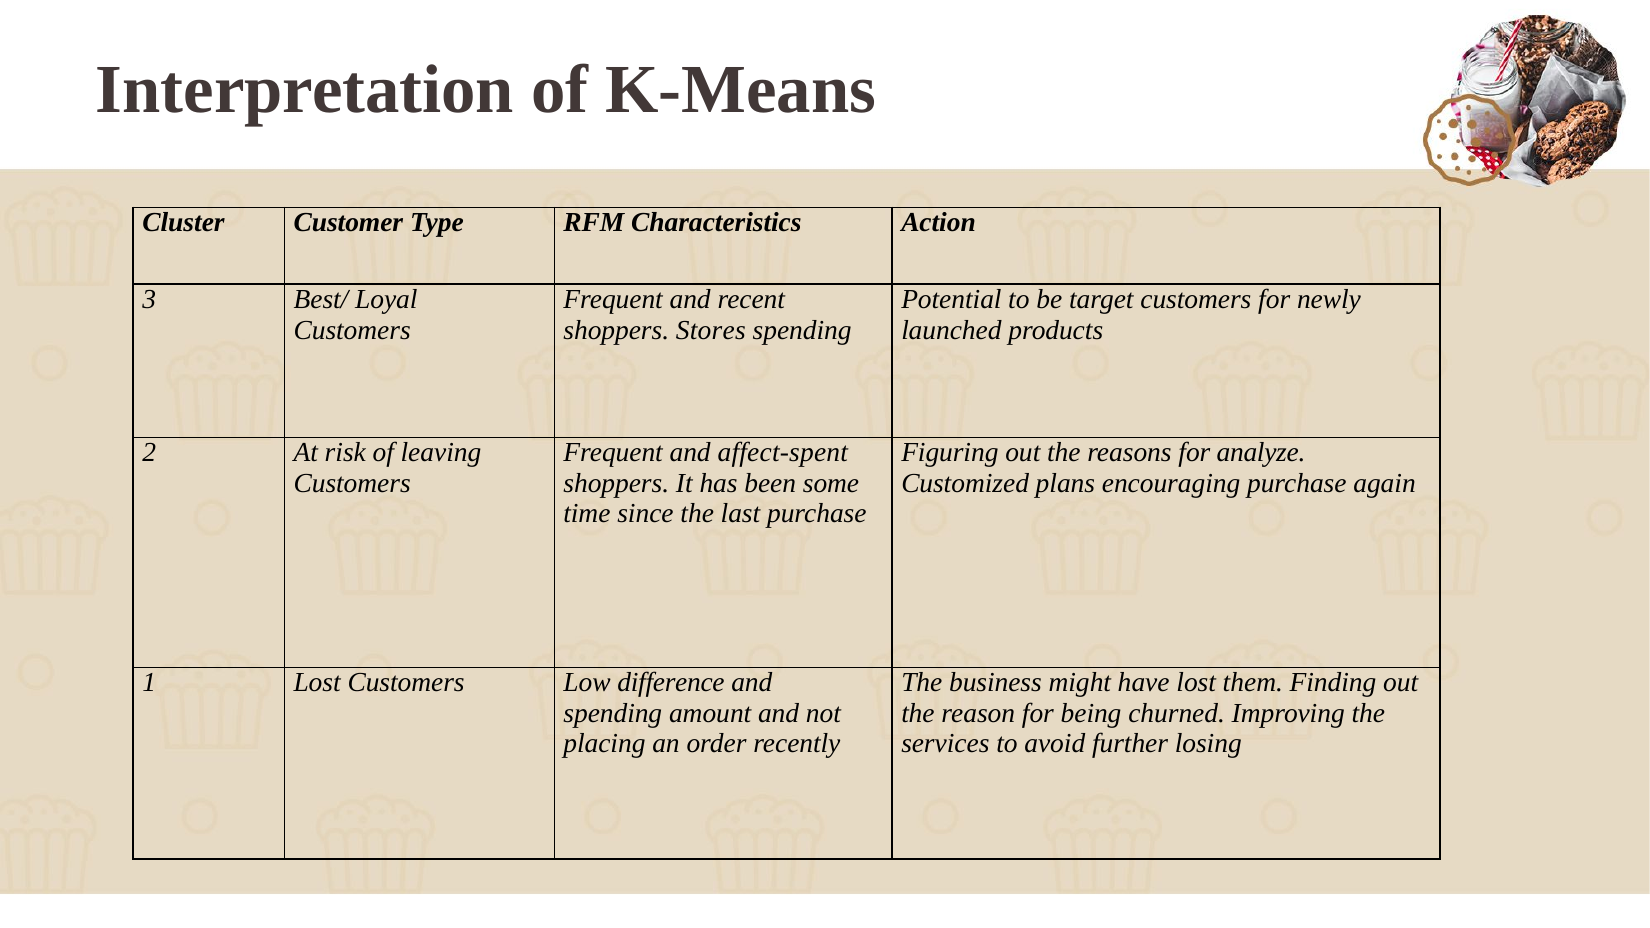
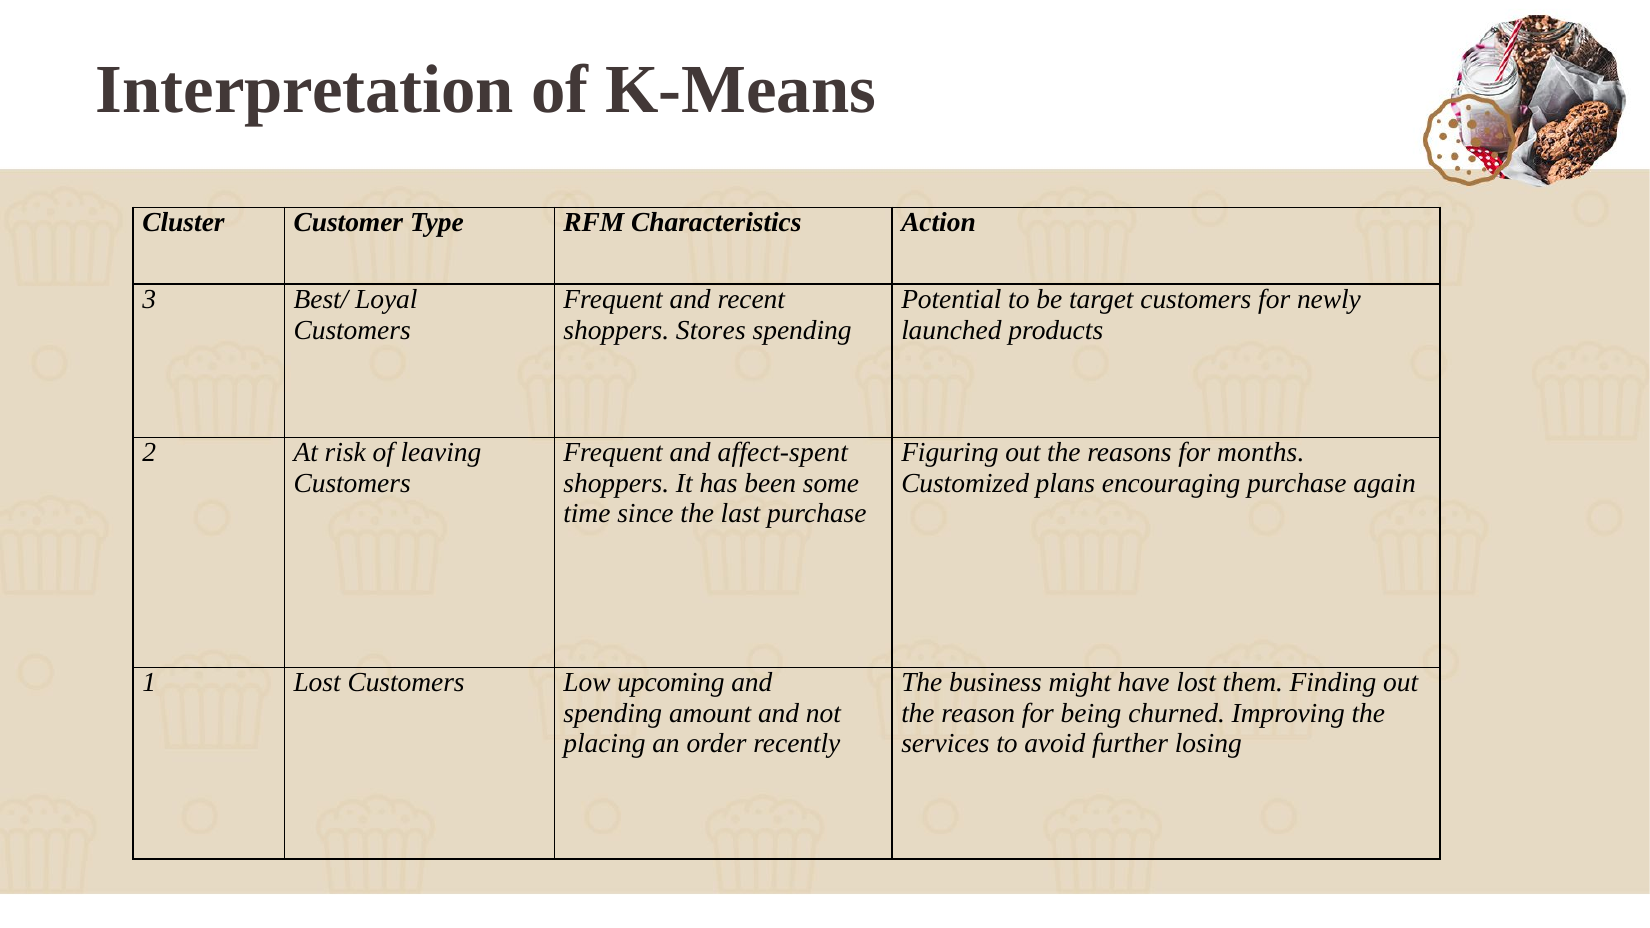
analyze: analyze -> months (1261, 453)
difference: difference -> upcoming (671, 683)
